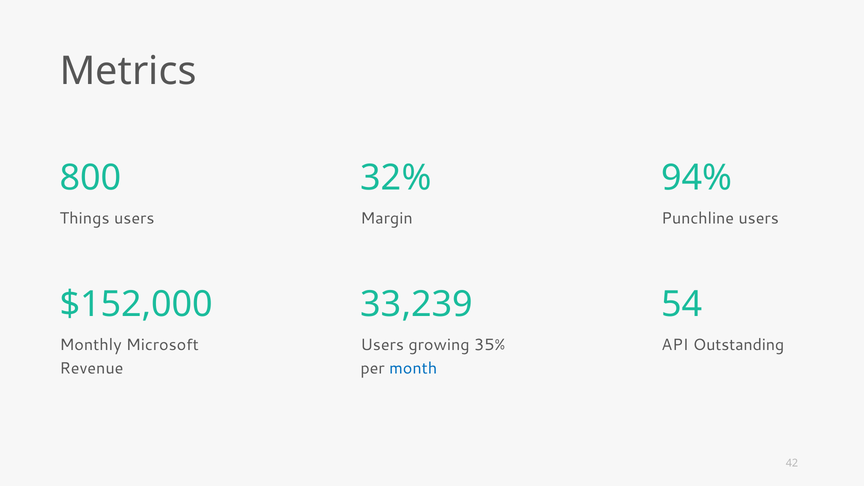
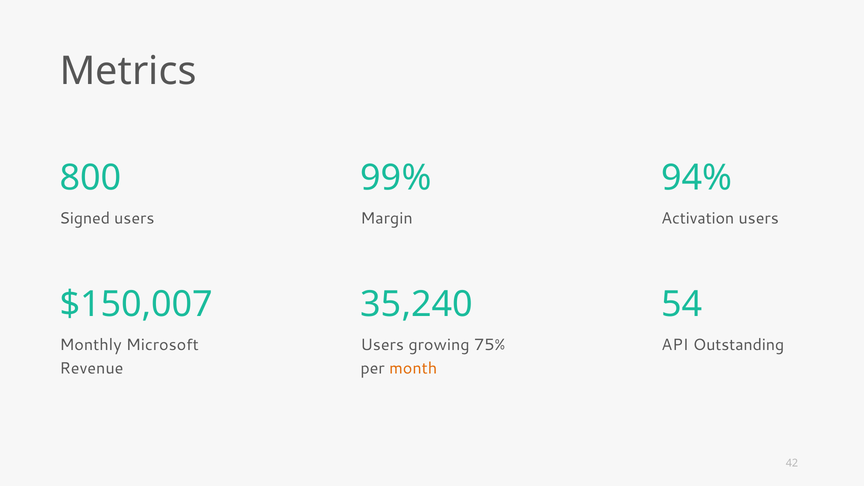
32%: 32% -> 99% (396, 178)
Things: Things -> Signed (85, 218)
Punchline: Punchline -> Activation (698, 218)
$152,000: $152,000 -> $150,007 (136, 304)
33,239: 33,239 -> 35,240 (417, 304)
35%: 35% -> 75% (490, 345)
month colour: blue -> orange (413, 368)
